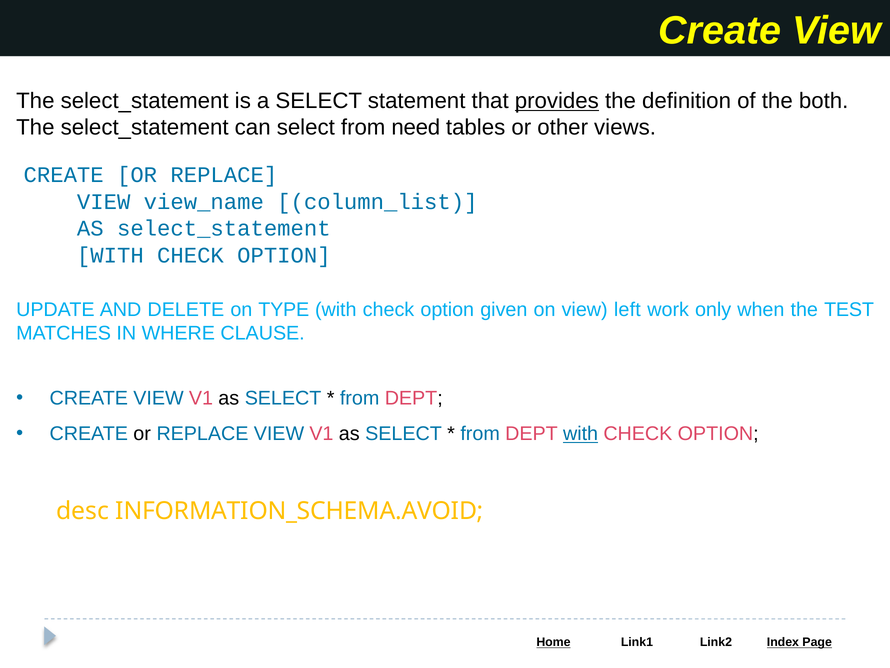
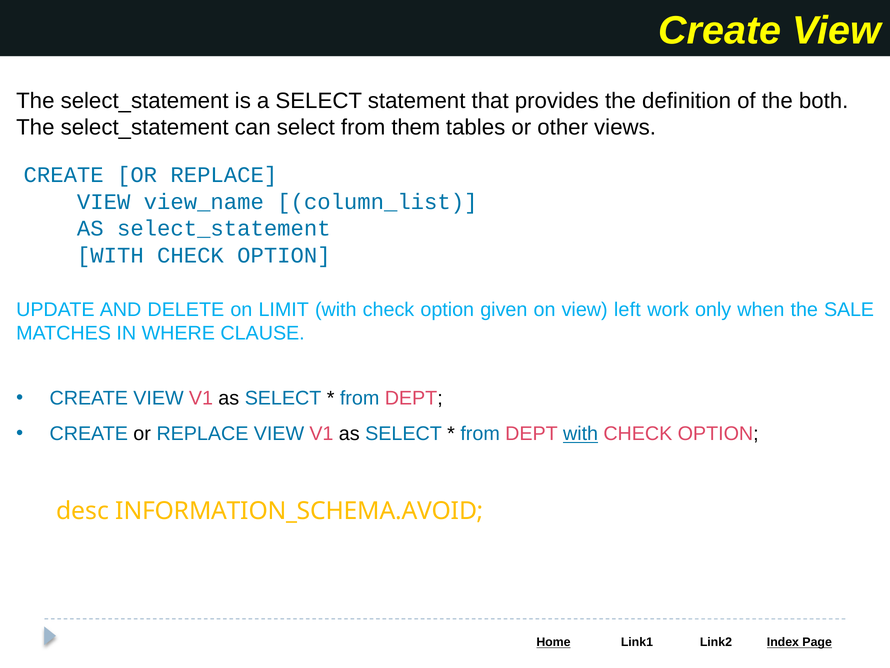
provides underline: present -> none (557, 101)
need: need -> them (416, 128)
TYPE: TYPE -> LIMIT (284, 309)
TEST: TEST -> SALE (849, 309)
